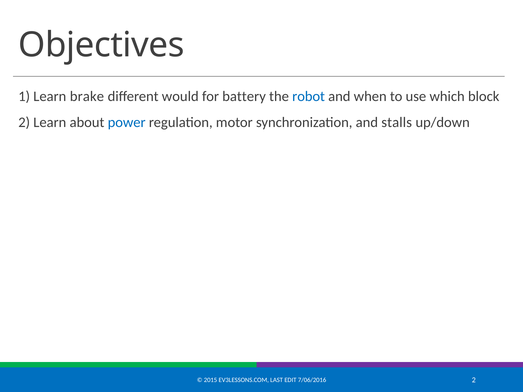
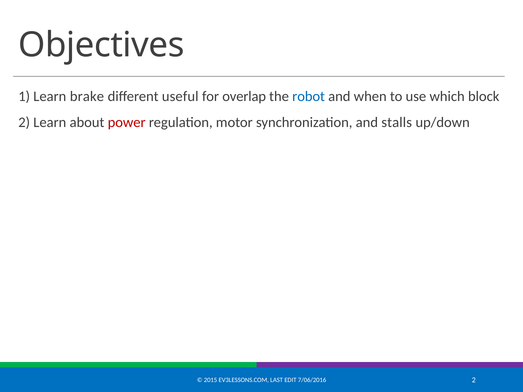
would: would -> useful (180, 96)
battery: battery -> overlap (244, 96)
power colour: blue -> red (127, 122)
